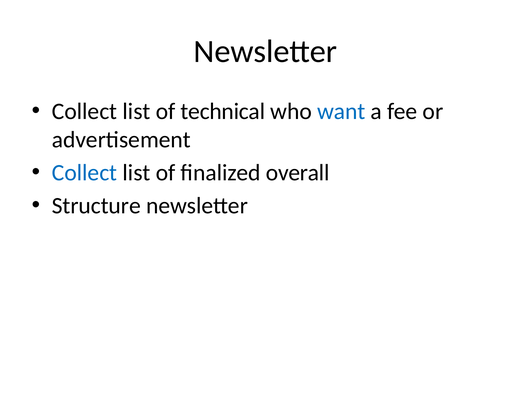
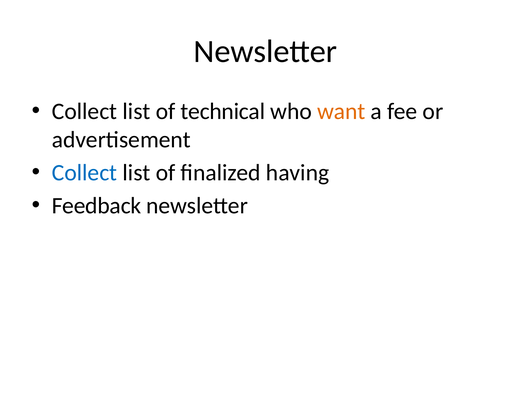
want colour: blue -> orange (341, 111)
overall: overall -> having (298, 173)
Structure: Structure -> Feedback (96, 206)
